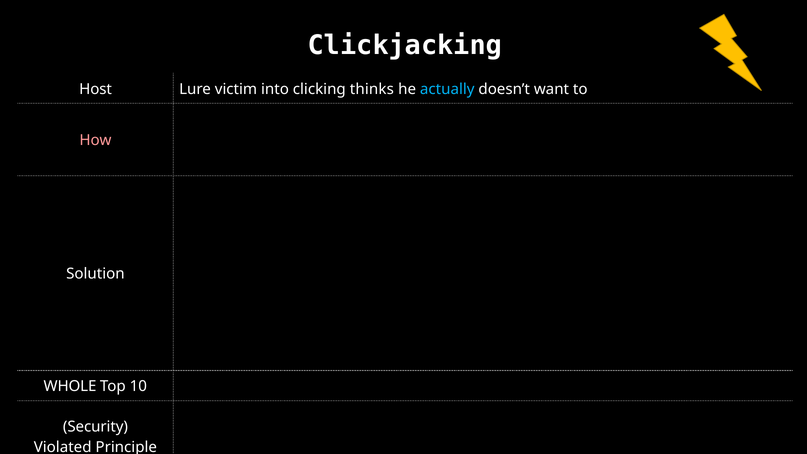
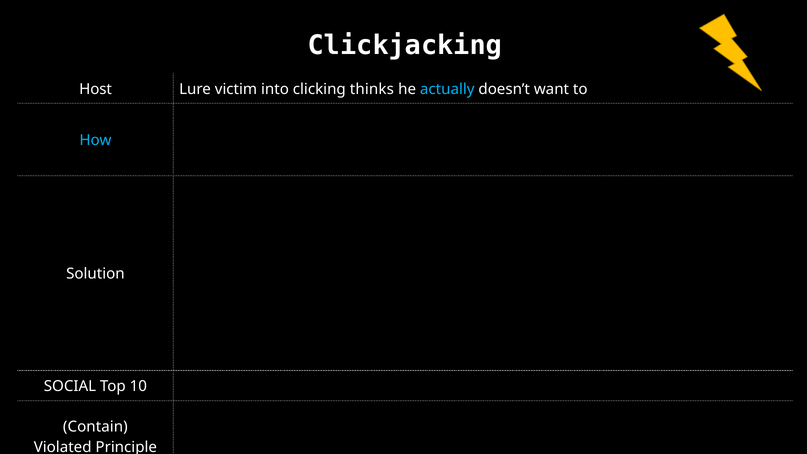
How colour: pink -> light blue (95, 140)
WHOLE: WHOLE -> SOCIAL (70, 386)
Security: Security -> Contain (95, 427)
